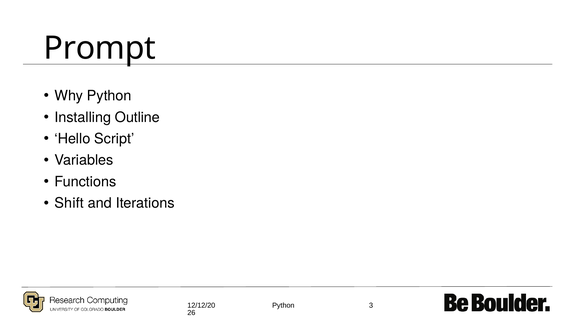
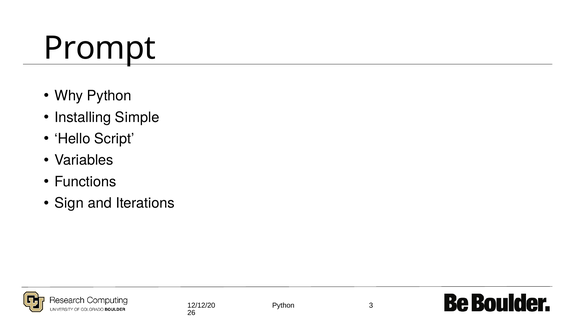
Outline: Outline -> Simple (137, 117)
Shift: Shift -> Sign (69, 203)
